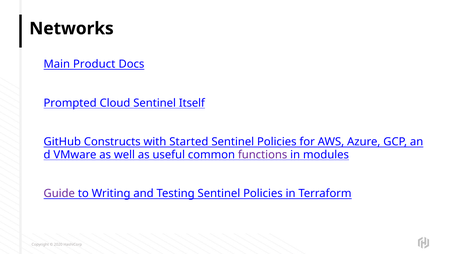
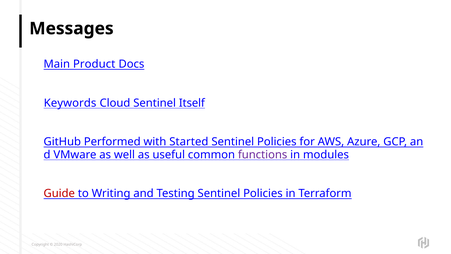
Networks: Networks -> Messages (71, 28)
Prompted: Prompted -> Keywords (70, 103)
Constructs: Constructs -> Performed (112, 142)
Guide colour: purple -> red (59, 193)
